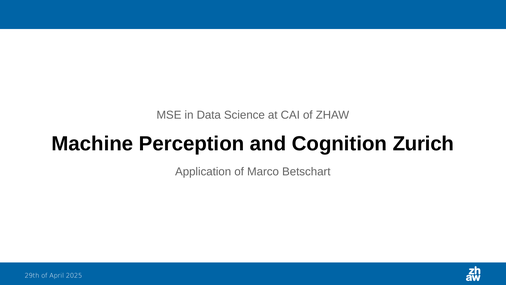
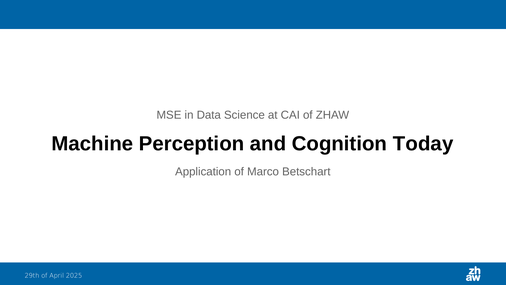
Zurich: Zurich -> Today (423, 144)
